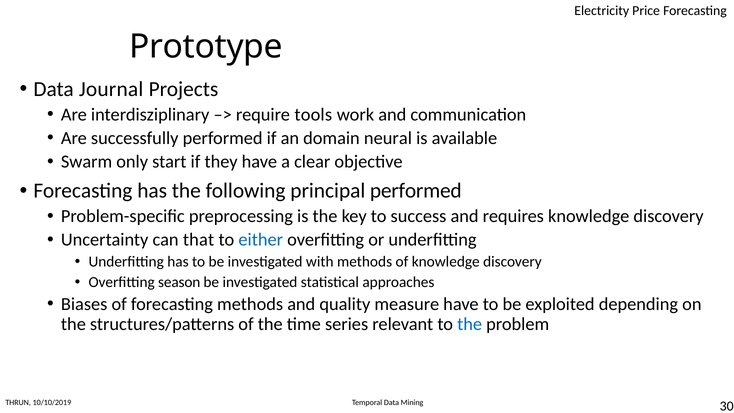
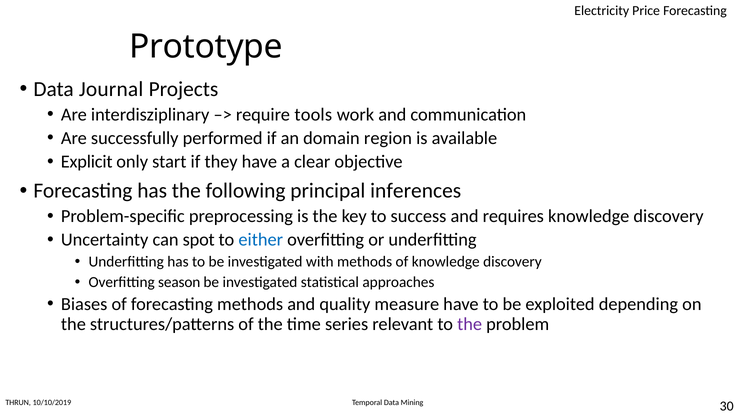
neural: neural -> region (388, 138)
Swarm: Swarm -> Explicit (87, 162)
principal performed: performed -> inferences (416, 191)
that: that -> spot (199, 240)
the colour: blue -> purple (470, 324)
